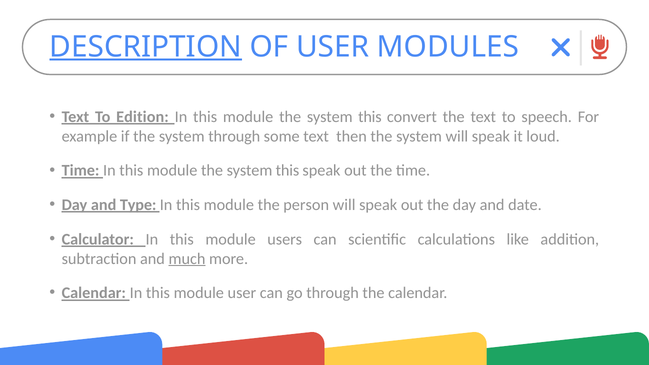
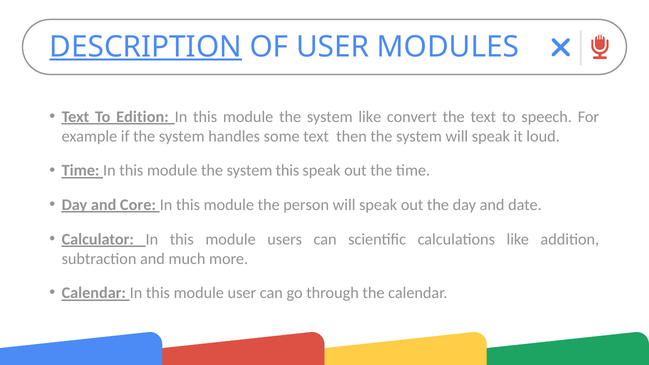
this: this -> like (370, 117)
system through: through -> handles (234, 136)
Type: Type -> Core (138, 205)
much underline: present -> none (187, 259)
